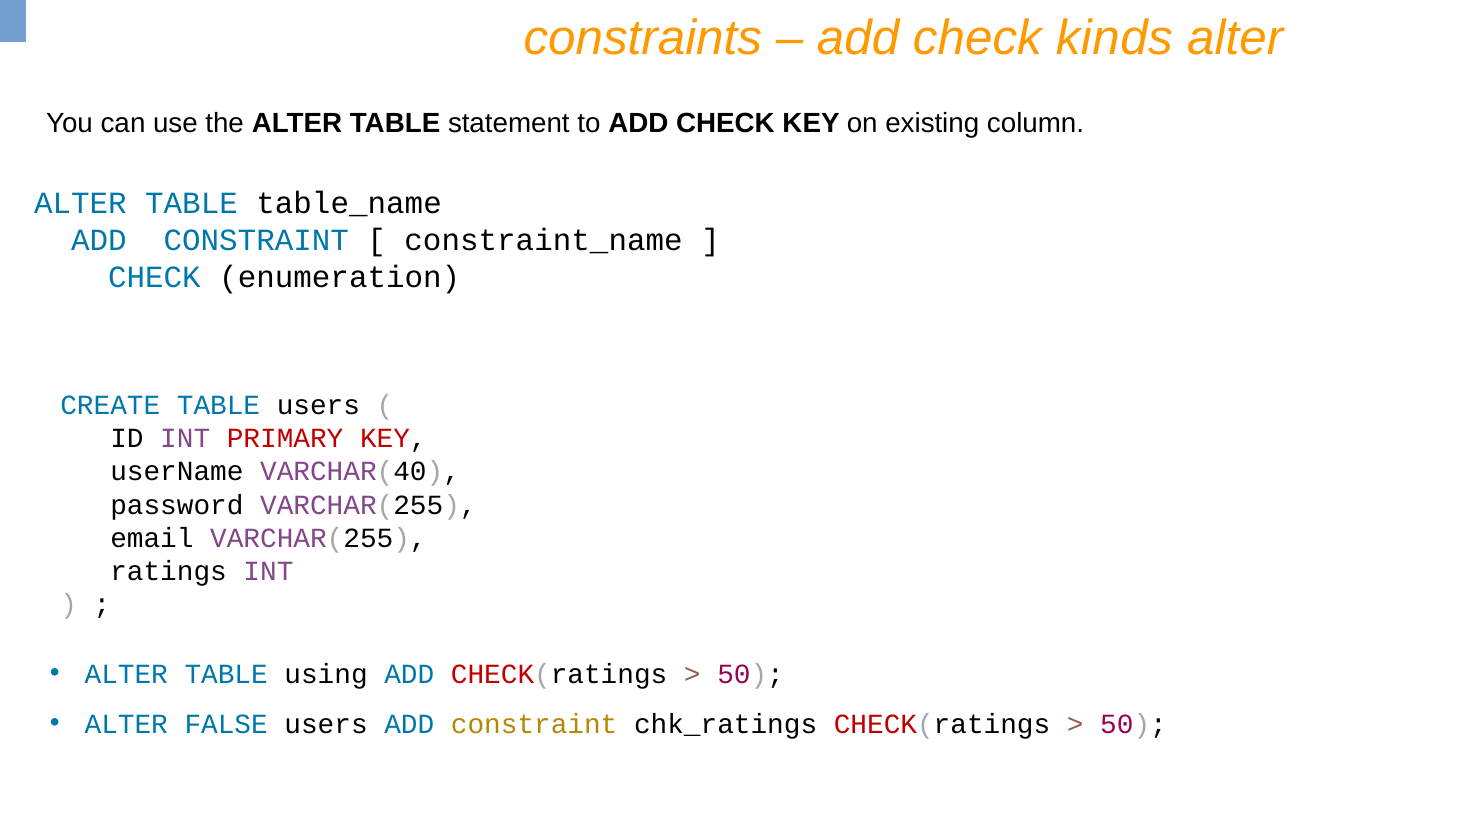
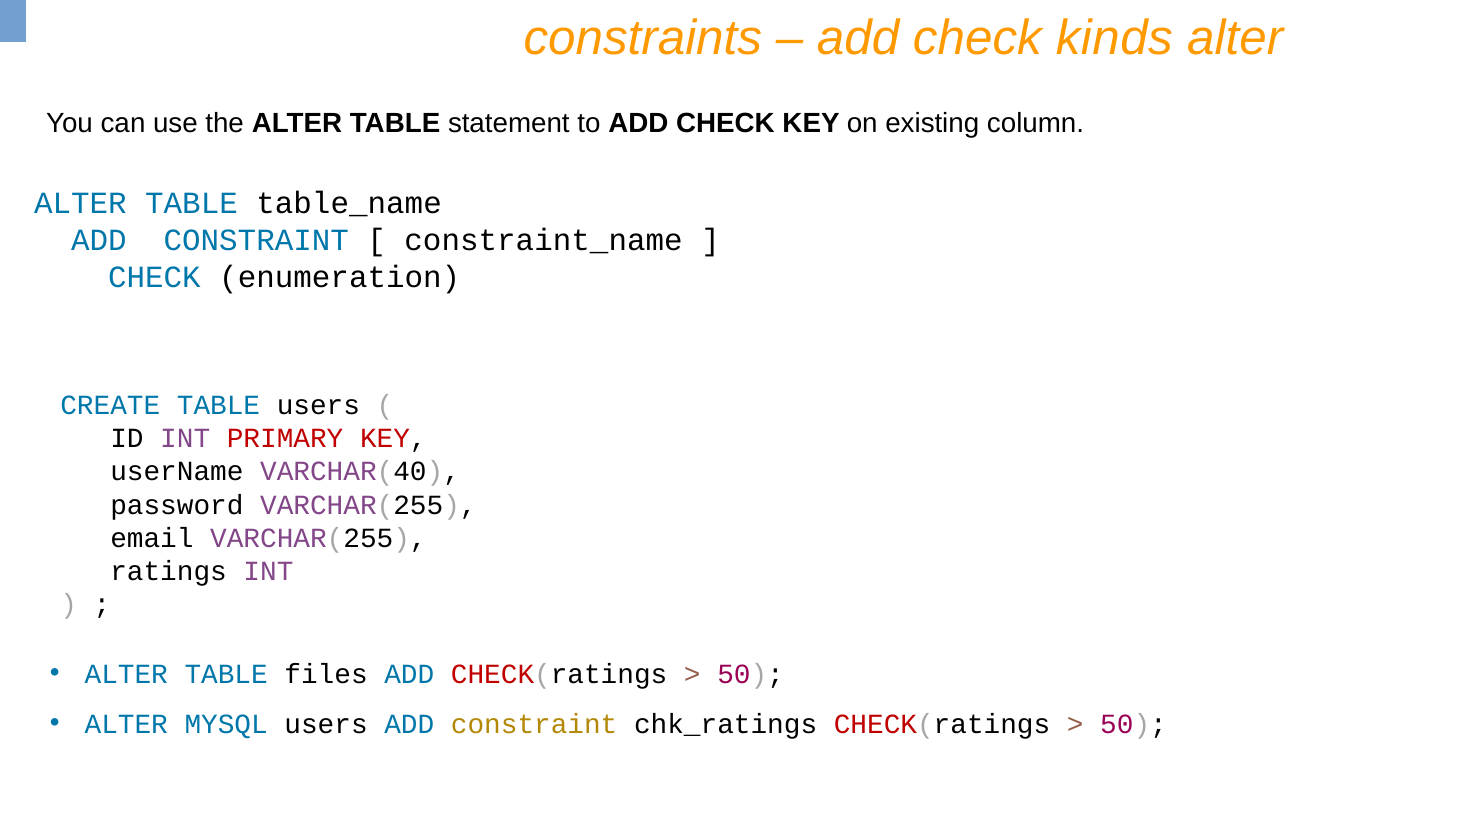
using: using -> files (326, 674)
FALSE: FALSE -> MYSQL (226, 724)
